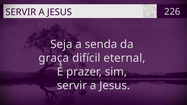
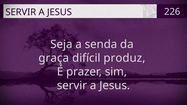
eternal: eternal -> produz (124, 58)
